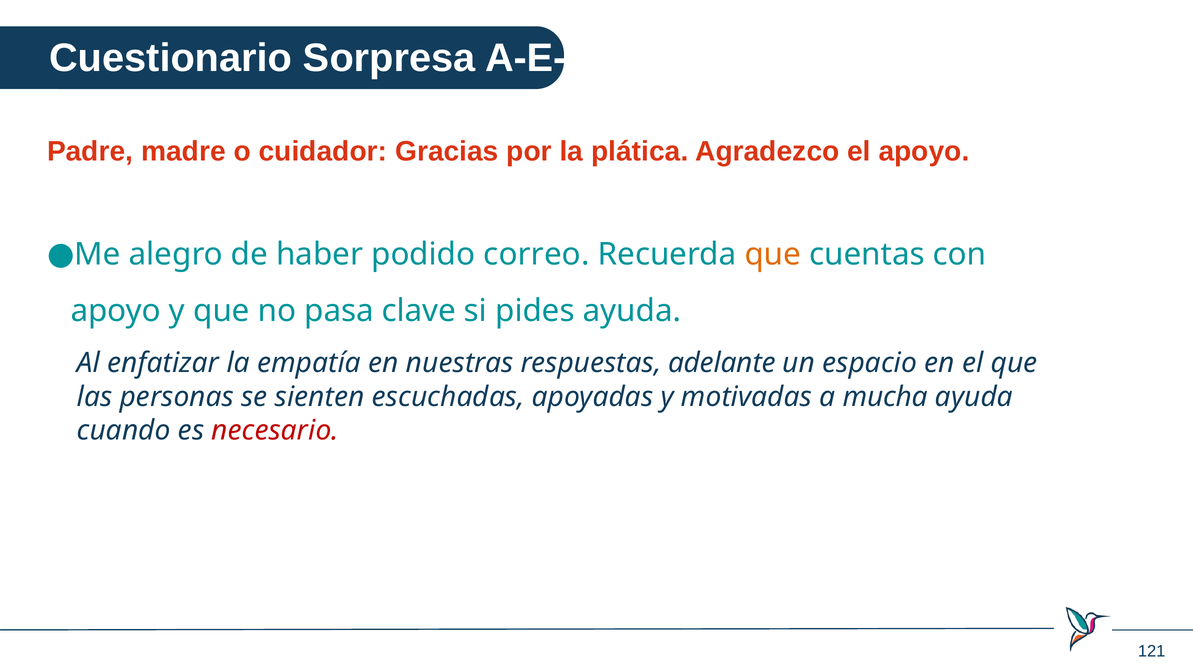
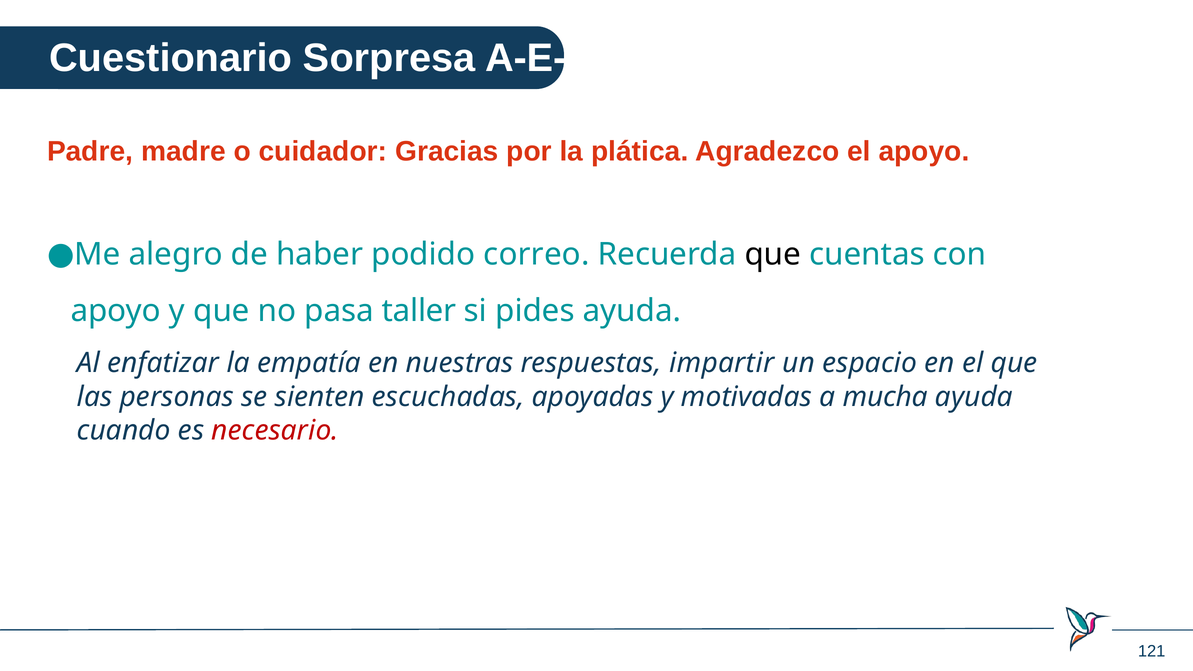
que colour: orange -> black (773, 254)
clave: clave -> taller (419, 311)
adelante: adelante -> impartir (722, 363)
